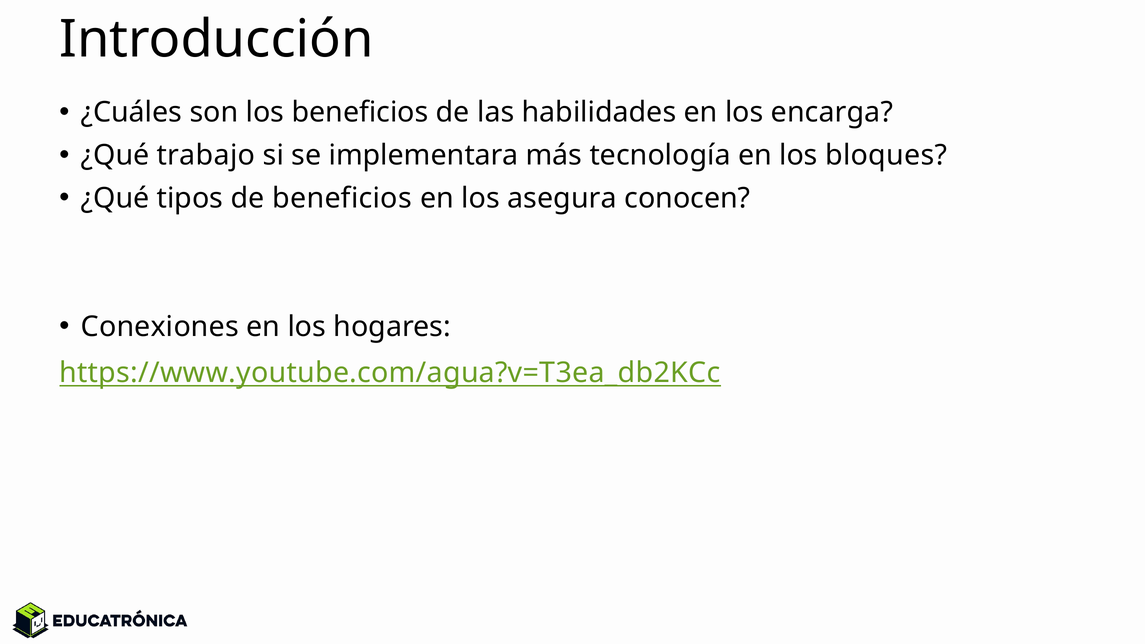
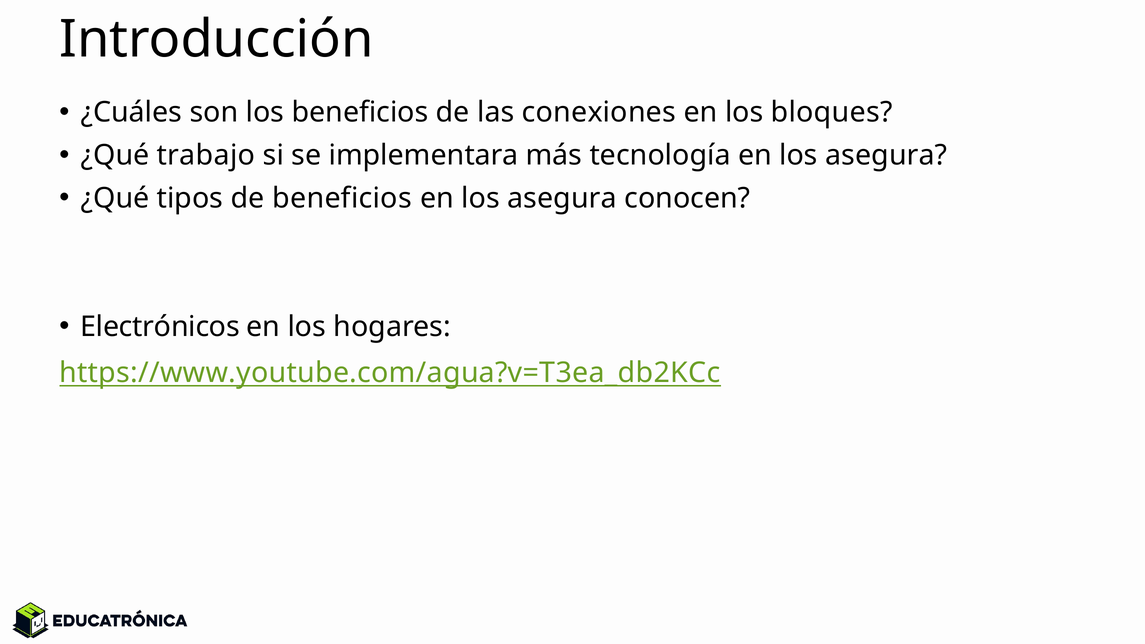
habilidades: habilidades -> conexiones (599, 113)
encarga: encarga -> bloques (832, 113)
tecnología en los bloques: bloques -> asegura (886, 155)
Conexiones: Conexiones -> Electrónicos (160, 327)
